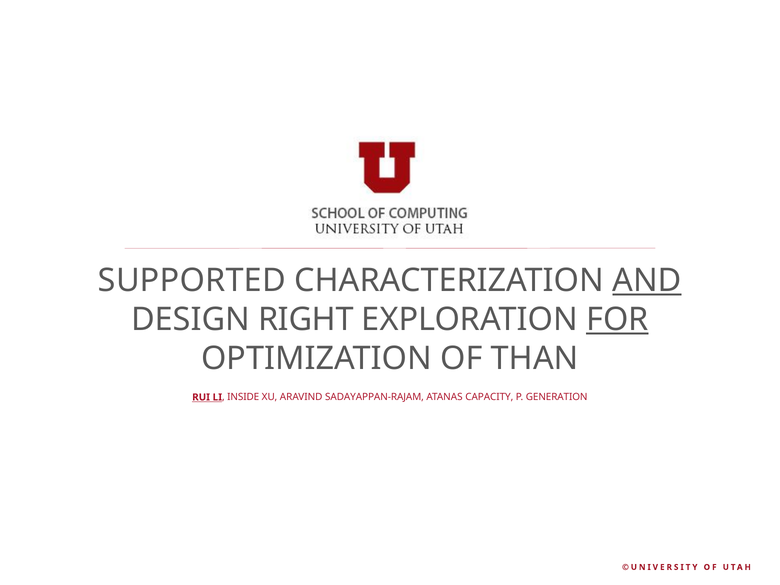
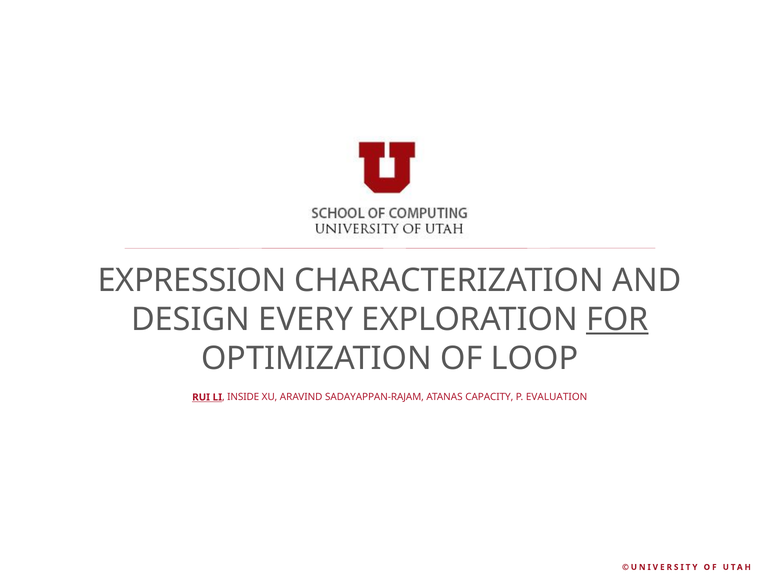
SUPPORTED: SUPPORTED -> EXPRESSION (192, 281)
AND underline: present -> none (647, 281)
RIGHT: RIGHT -> EVERY (306, 320)
THAN: THAN -> LOOP (535, 359)
GENERATION: GENERATION -> EVALUATION (557, 397)
